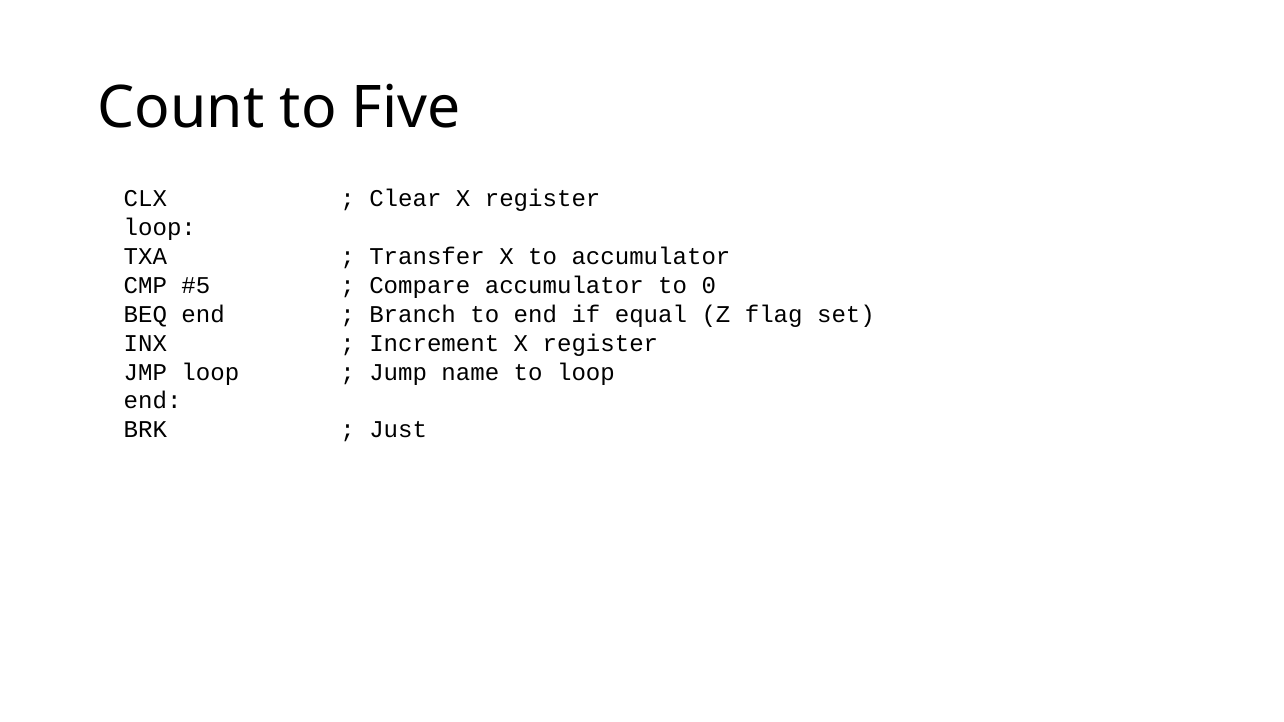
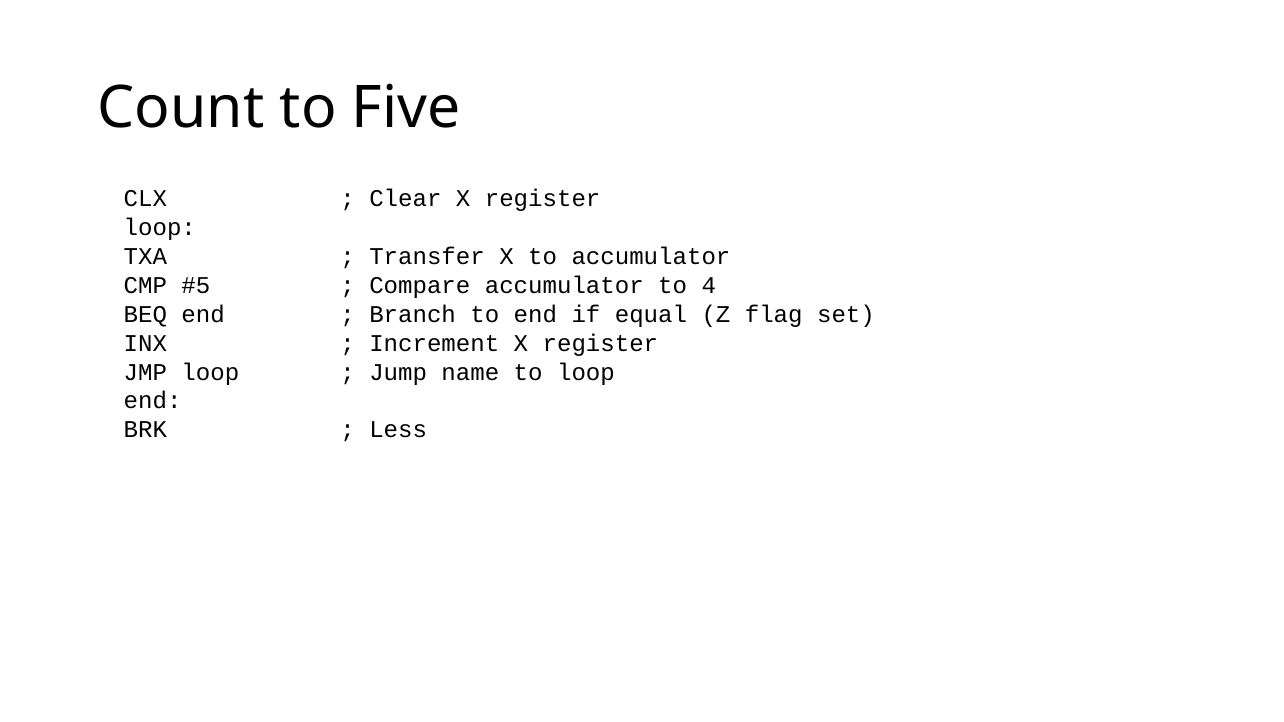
0: 0 -> 4 (709, 286)
Just: Just -> Less (398, 430)
